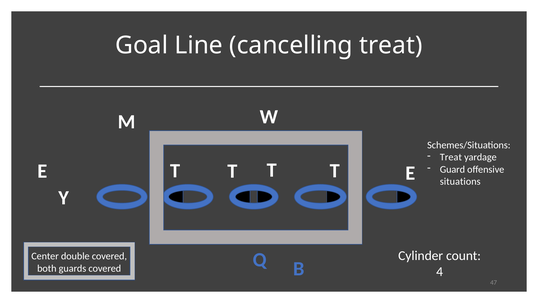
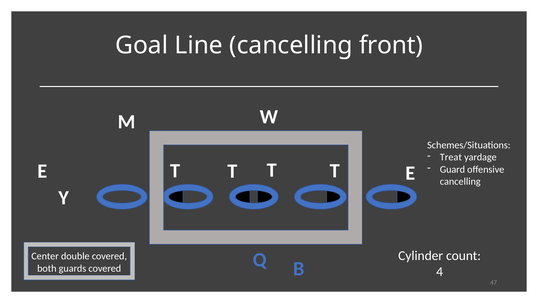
cancelling treat: treat -> front (391, 45)
situations: situations -> cancelling (460, 181)
